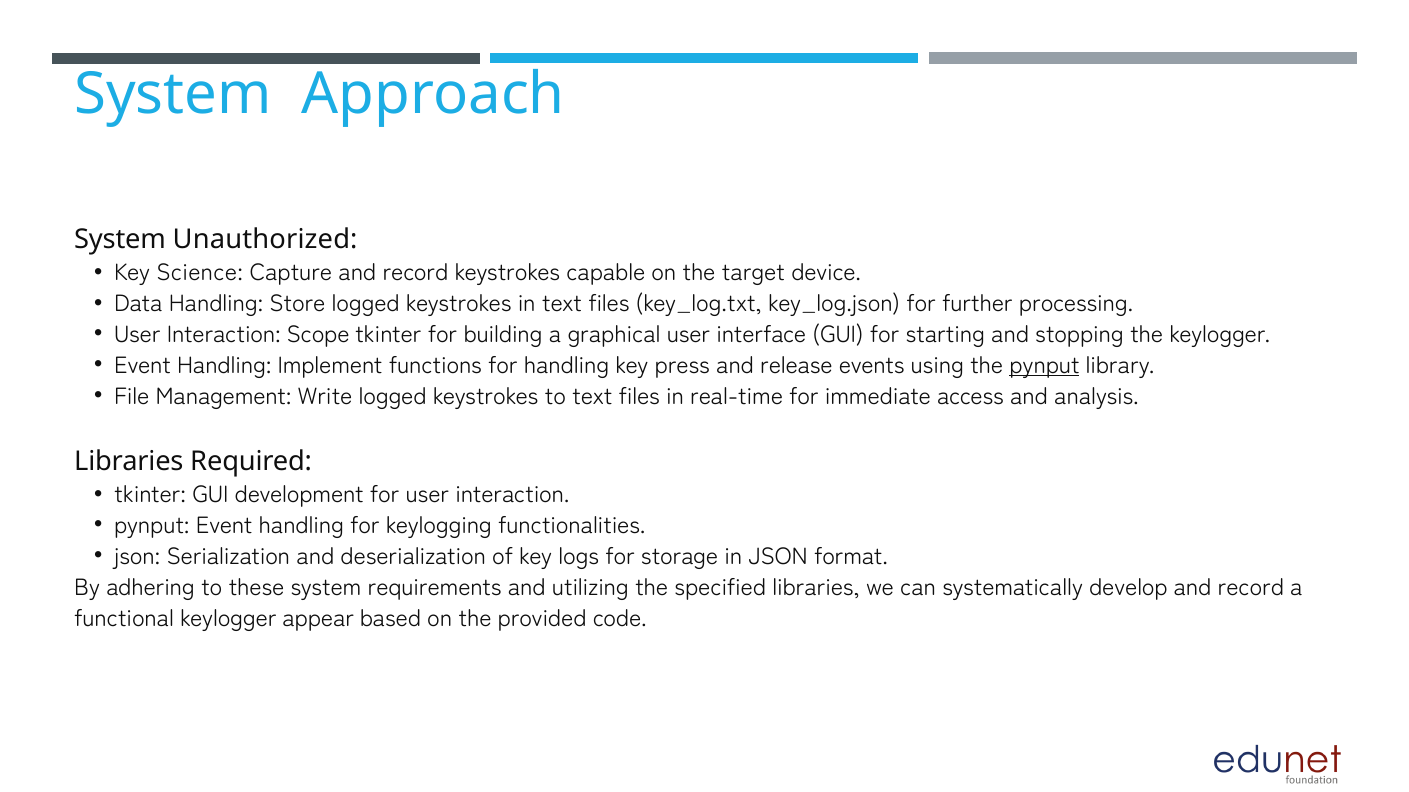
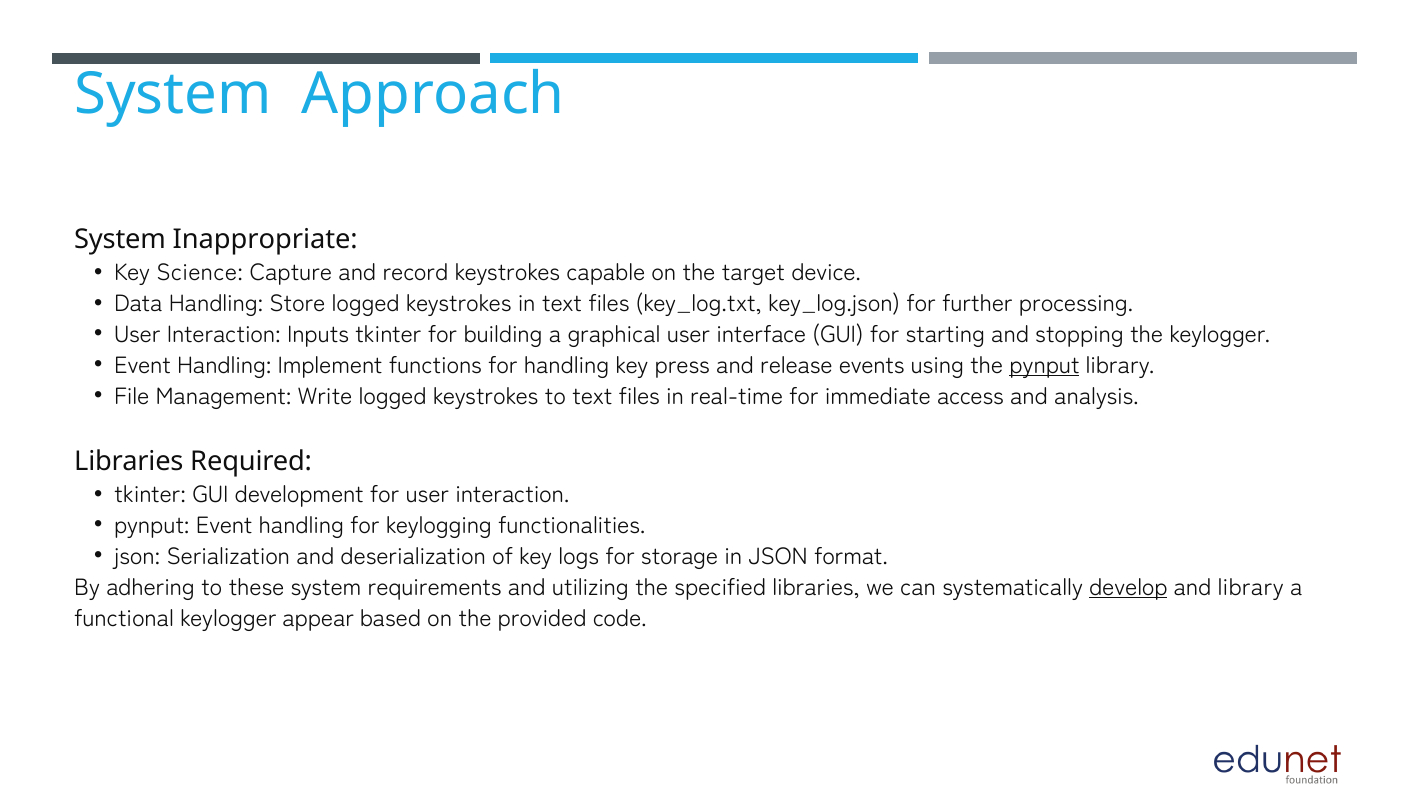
Unauthorized: Unauthorized -> Inappropriate (265, 240)
Scope: Scope -> Inputs (318, 335)
develop underline: none -> present (1128, 588)
record: record -> library (1251, 588)
